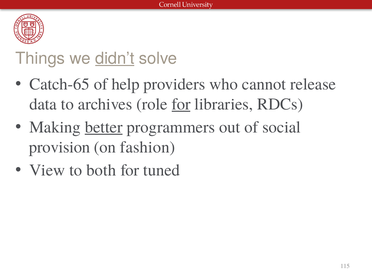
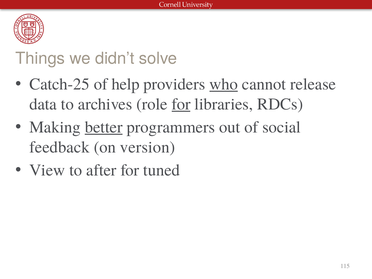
didn’t underline: present -> none (115, 58)
Catch-65: Catch-65 -> Catch-25 (59, 84)
who underline: none -> present (224, 84)
provision: provision -> feedback (59, 147)
fashion: fashion -> version (148, 147)
both: both -> after (101, 170)
